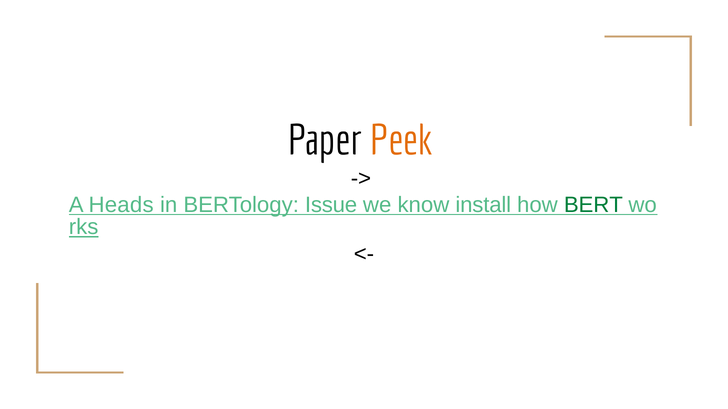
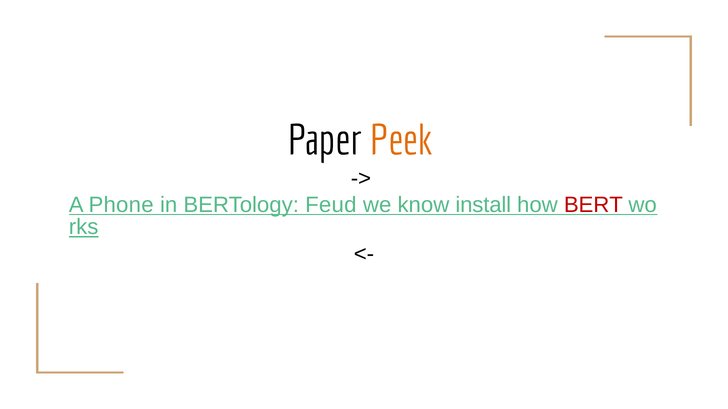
Heads: Heads -> Phone (121, 205)
Issue: Issue -> Feud (331, 205)
BERT colour: green -> red (593, 205)
